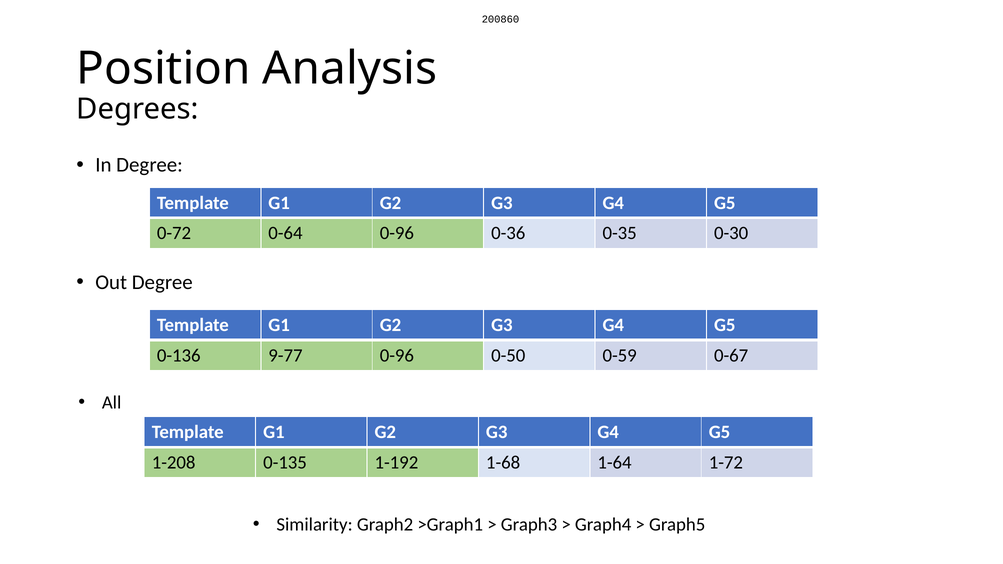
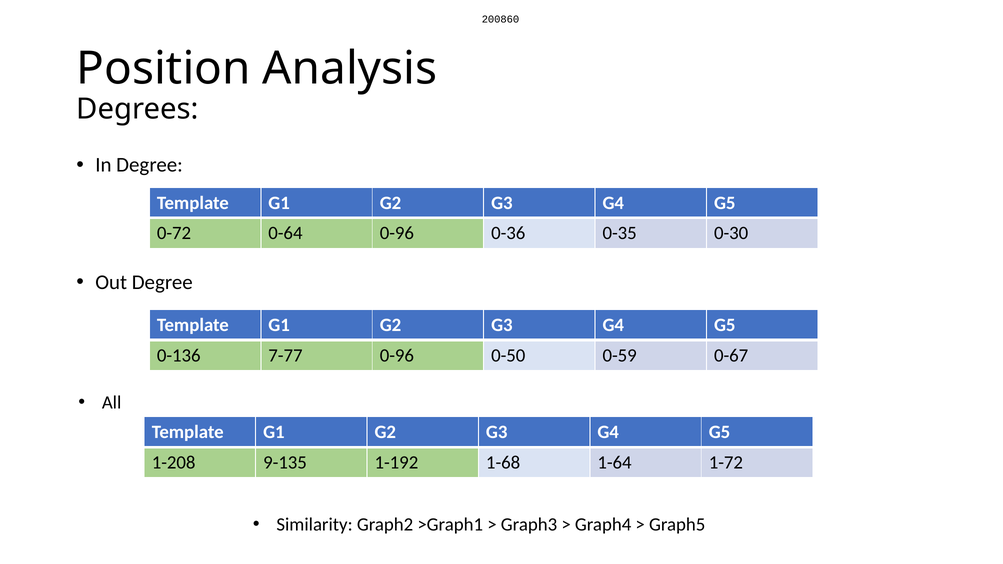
9-77: 9-77 -> 7-77 (285, 356)
0-135: 0-135 -> 9-135 (285, 463)
